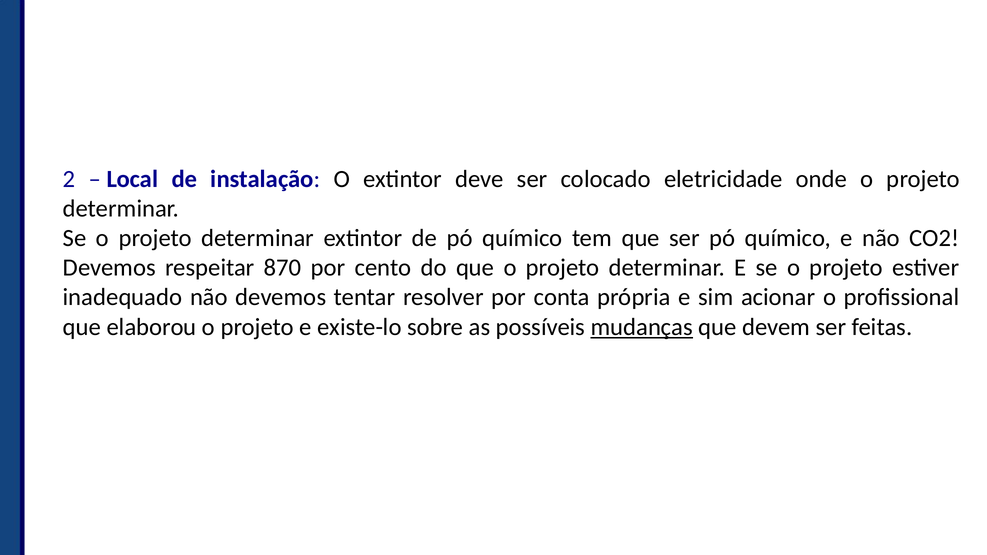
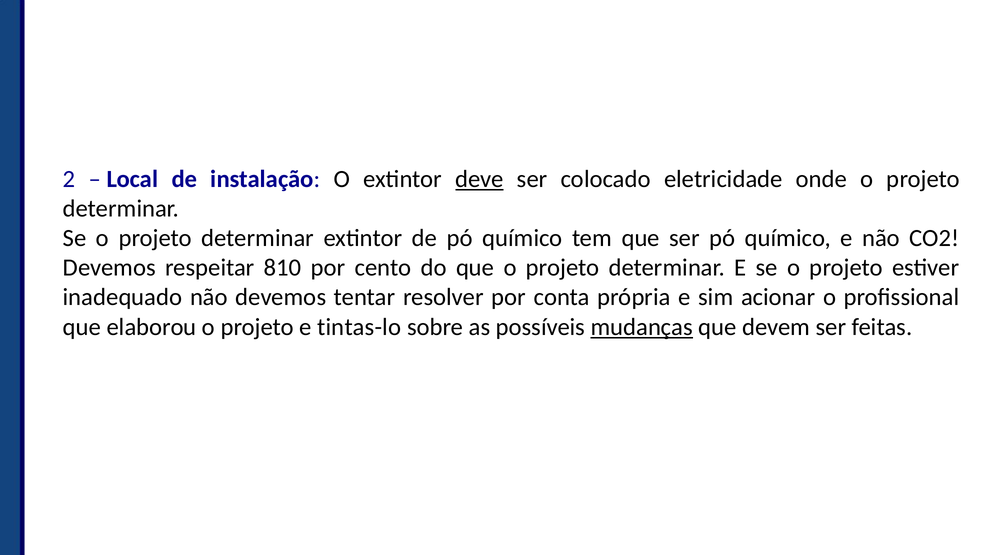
deve underline: none -> present (480, 179)
870: 870 -> 810 (283, 268)
existe-lo: existe-lo -> tintas-lo (359, 327)
